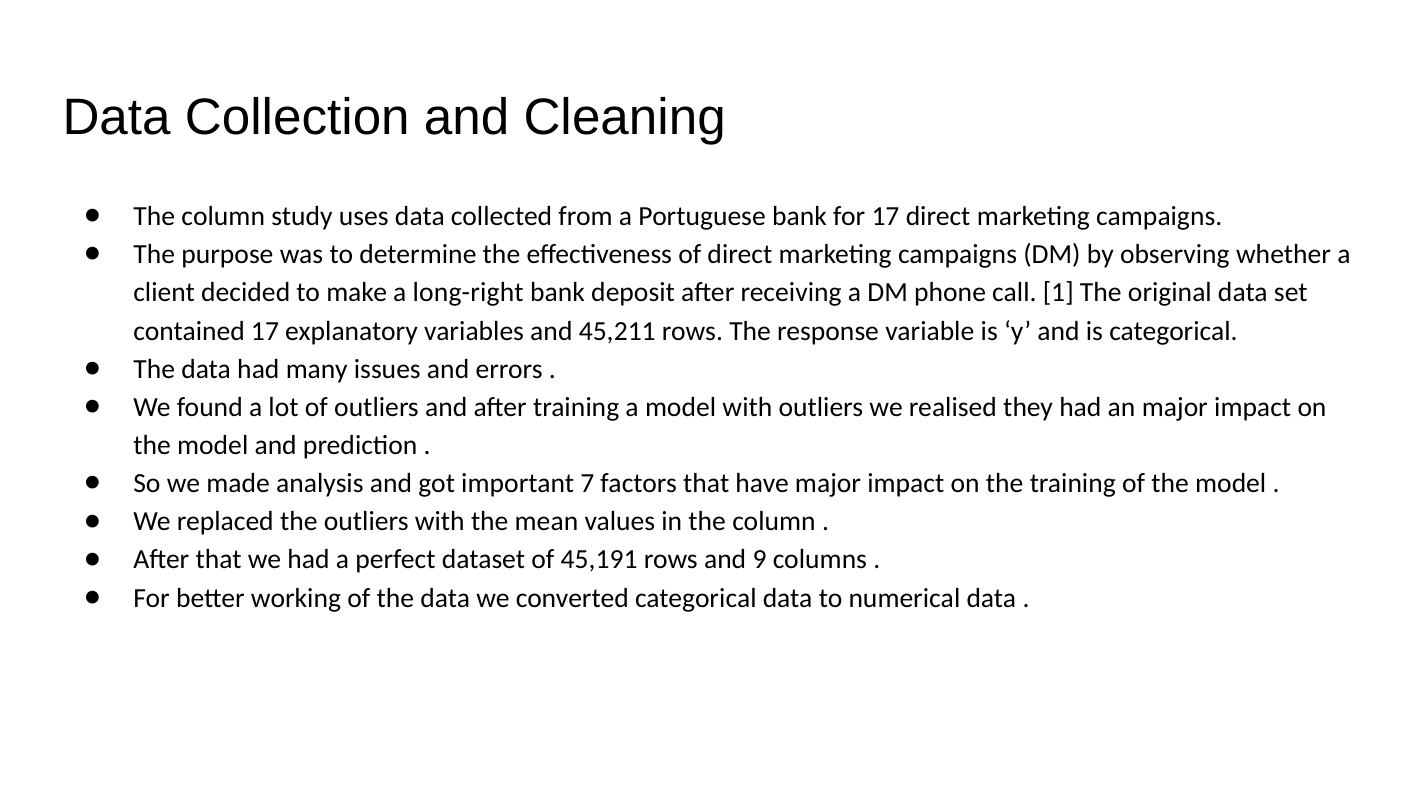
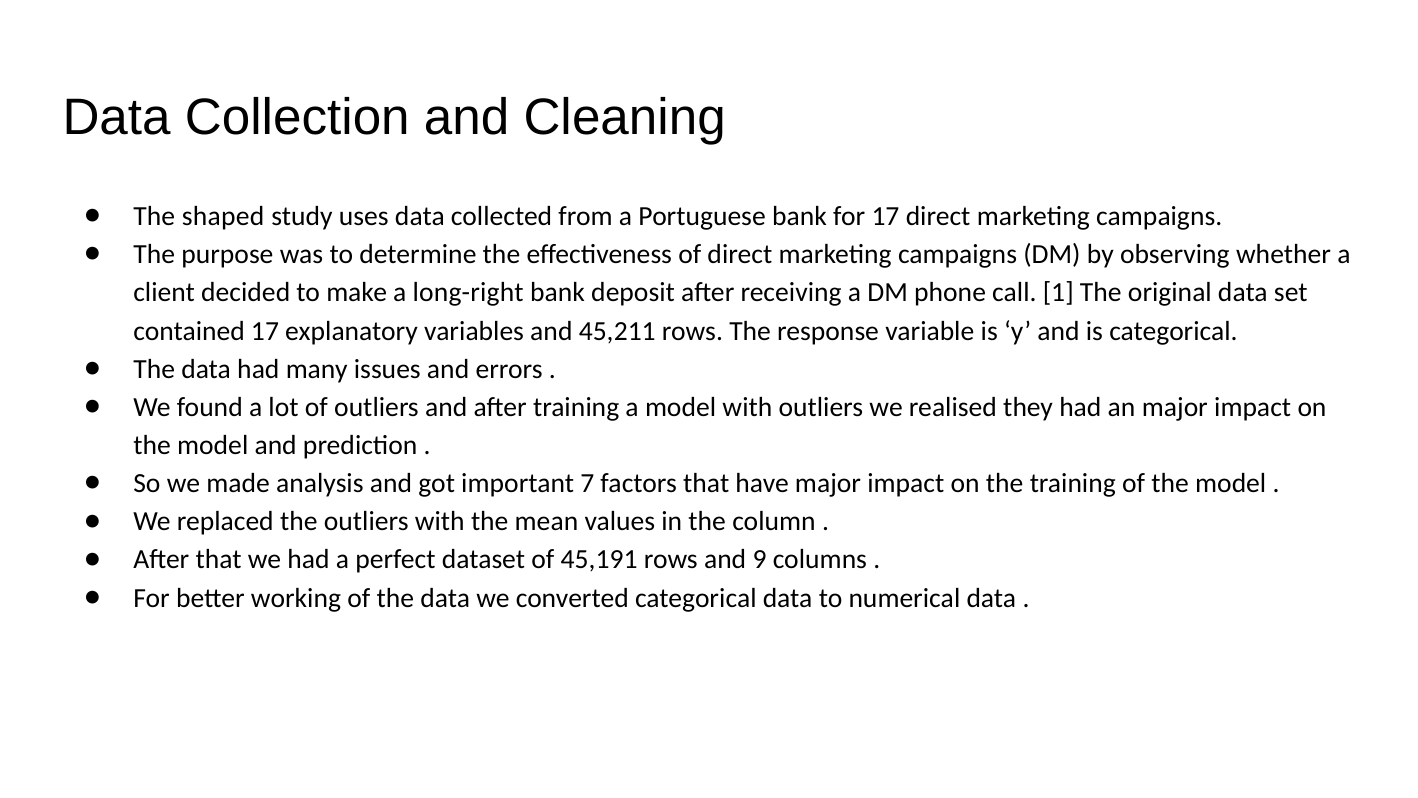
column: column -> shaped (223, 216)
